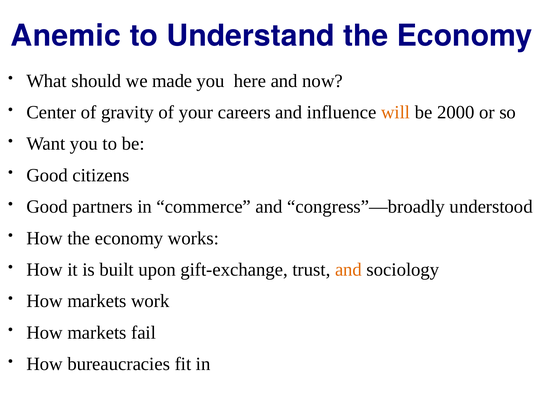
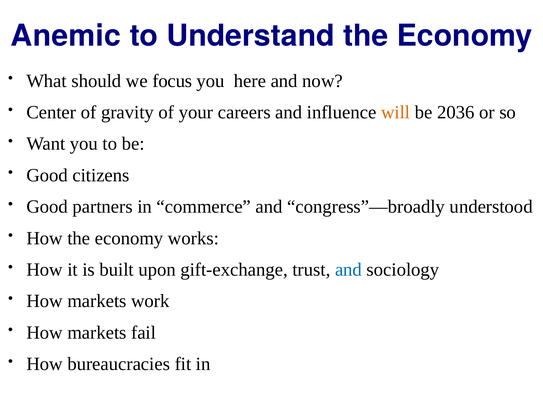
made: made -> focus (172, 81)
2000: 2000 -> 2036 (456, 112)
and colour: orange -> blue (349, 270)
